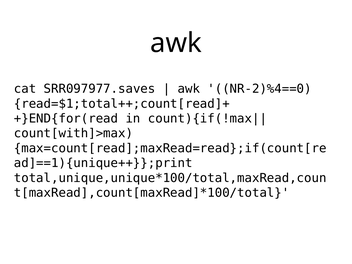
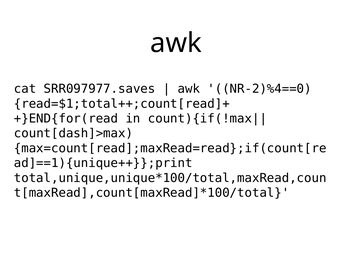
count[with]>max: count[with]>max -> count[dash]>max (73, 133)
